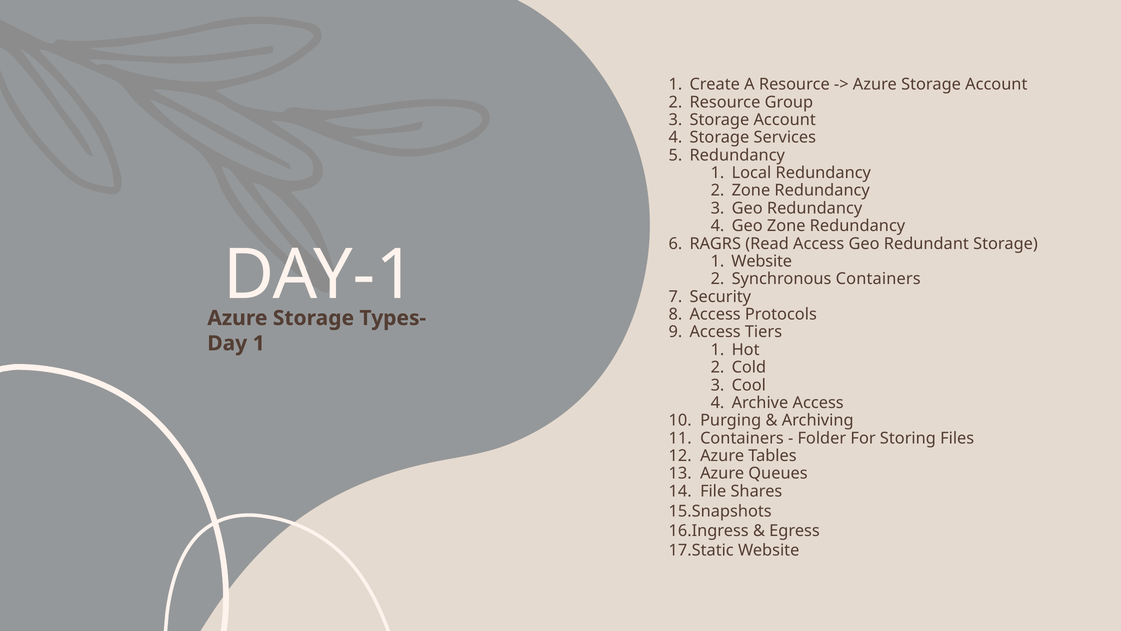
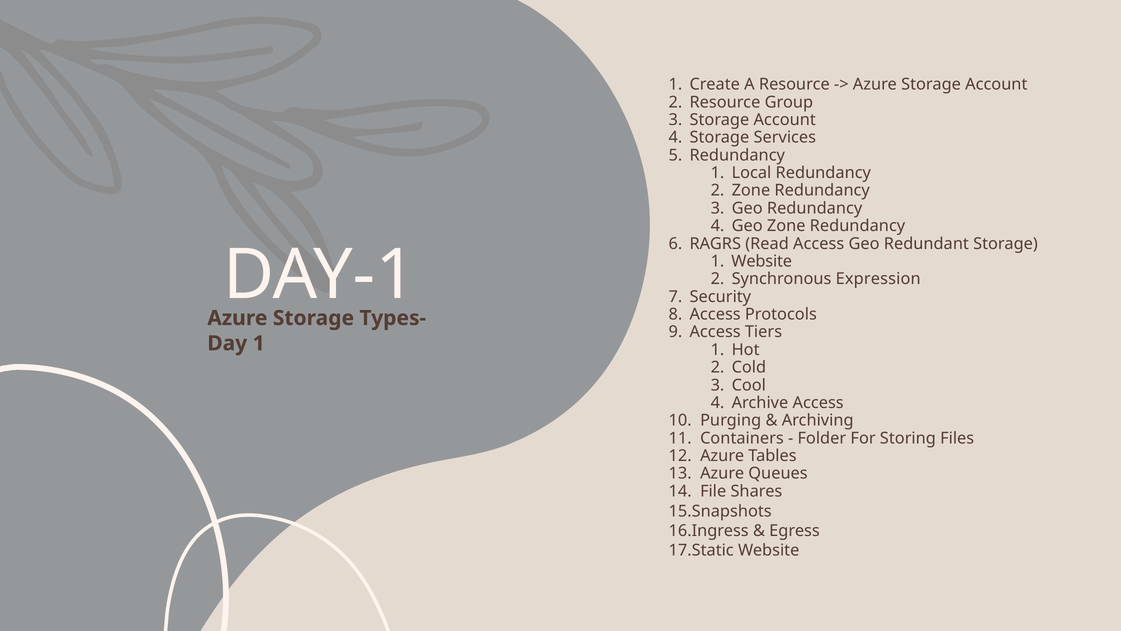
Synchronous Containers: Containers -> Expression (878, 279)
